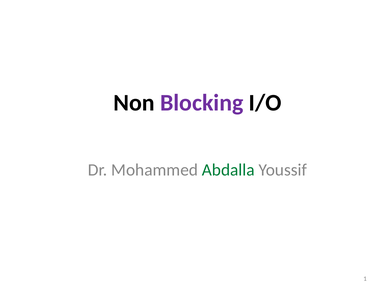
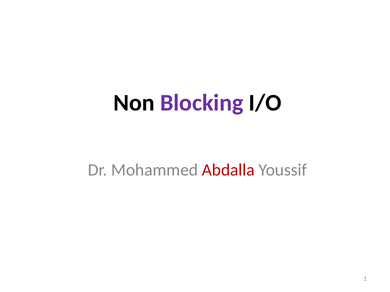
Abdalla colour: green -> red (228, 170)
